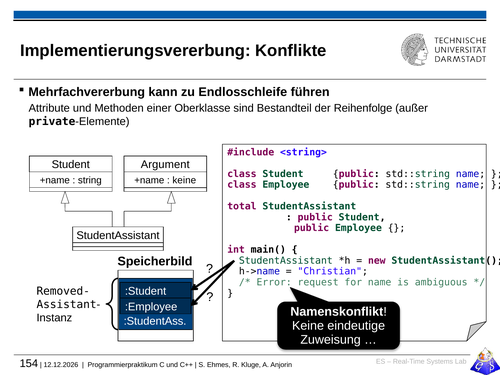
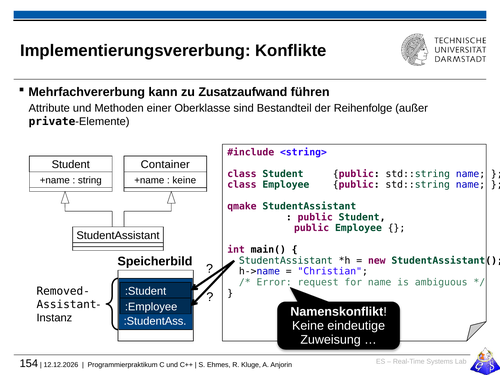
Endlosschleife: Endlosschleife -> Zusatzaufwand (243, 92)
Argument: Argument -> Container (165, 165)
total: total -> qmake (242, 206)
